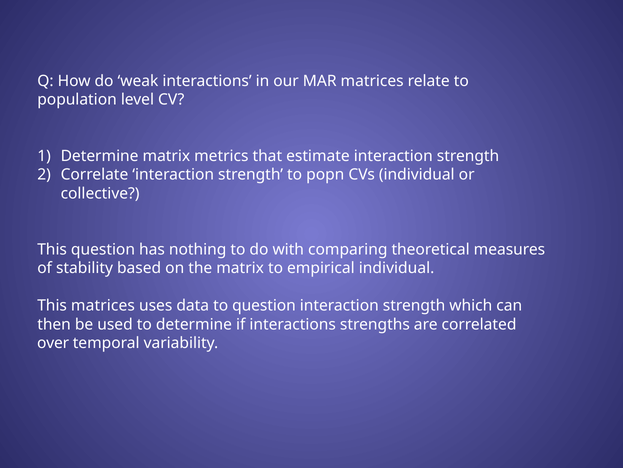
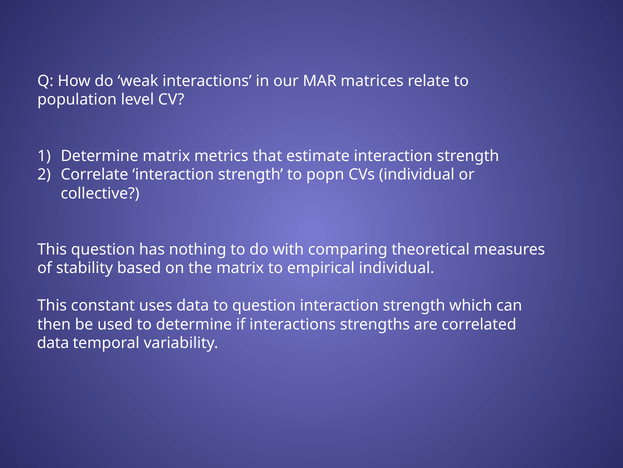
This matrices: matrices -> constant (103, 305)
over: over -> data (53, 343)
